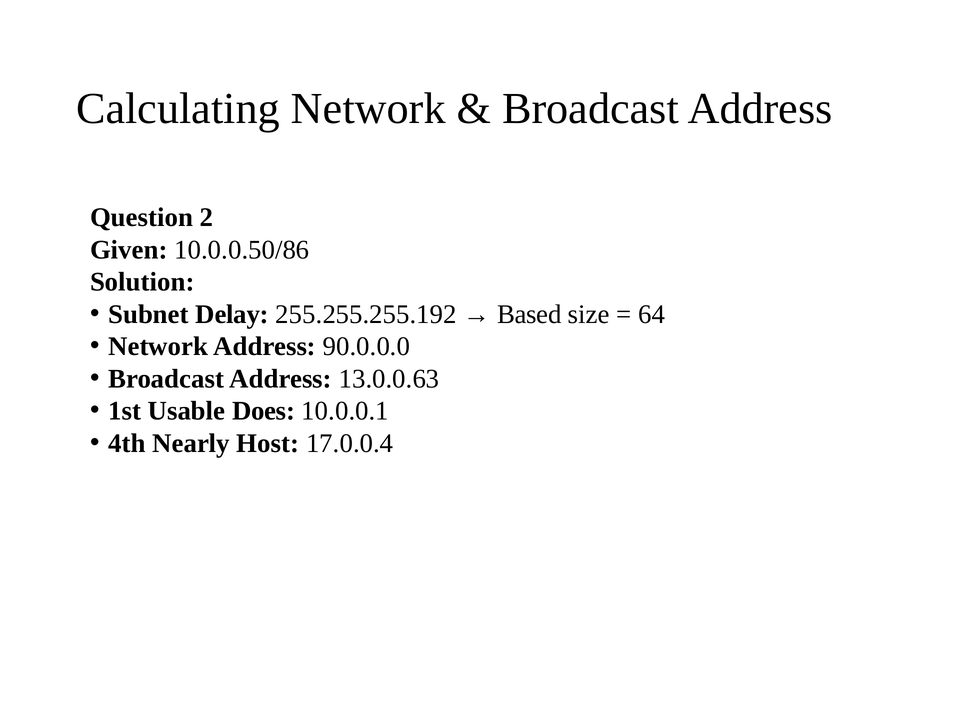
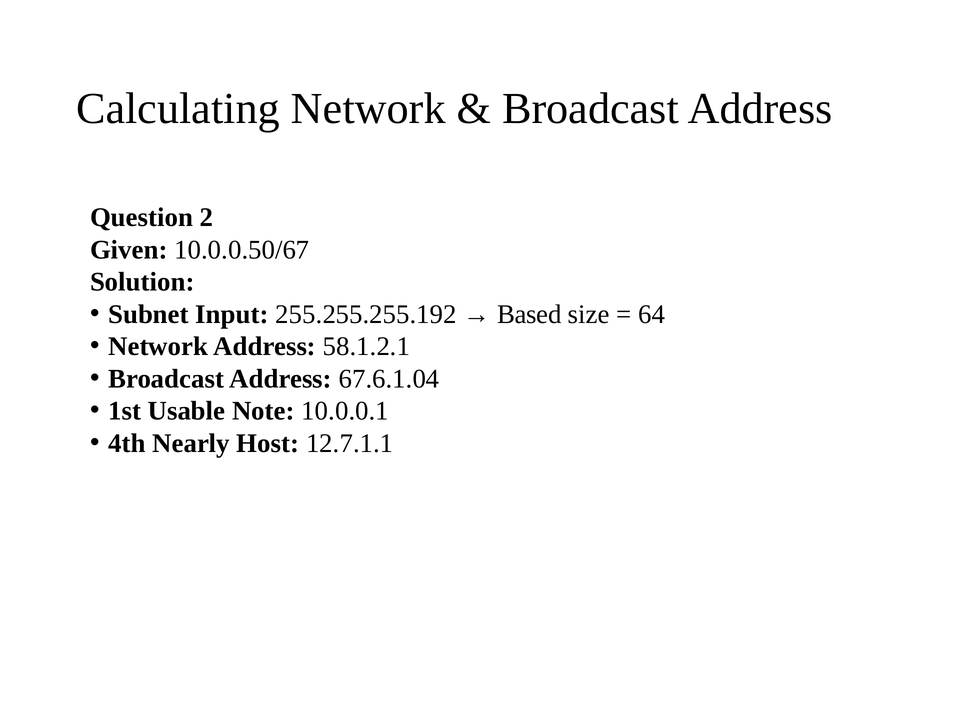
10.0.0.50/86: 10.0.0.50/86 -> 10.0.0.50/67 (242, 250)
Delay: Delay -> Input (232, 314)
90.0.0.0: 90.0.0.0 -> 58.1.2.1 (366, 346)
13.0.0.63: 13.0.0.63 -> 67.6.1.04 (389, 378)
Does: Does -> Note (263, 411)
17.0.0.4: 17.0.0.4 -> 12.7.1.1 (350, 443)
